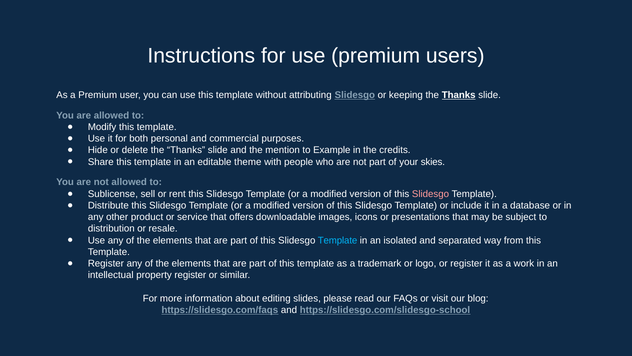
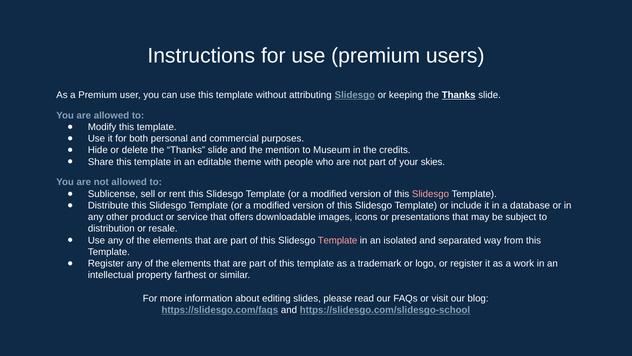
Example: Example -> Museum (332, 150)
Template colour: light blue -> pink (338, 240)
property register: register -> farthest (190, 275)
